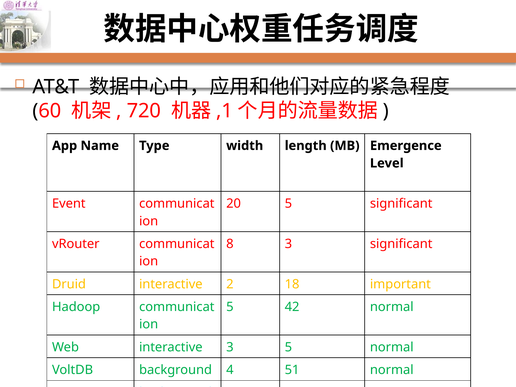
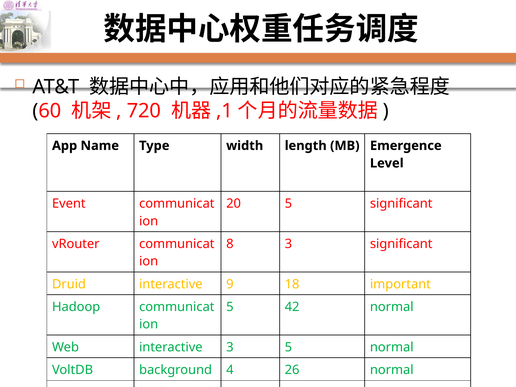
interactive 2: 2 -> 9 (230, 284)
51: 51 -> 26 (292, 370)
